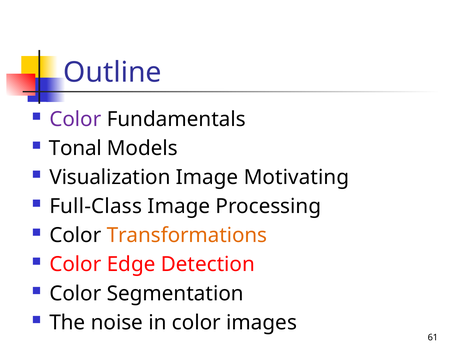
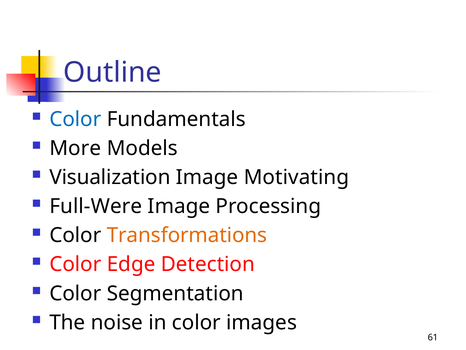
Color colour: purple -> blue (75, 119)
Tonal: Tonal -> More (75, 148)
Full-Class: Full-Class -> Full-Were (96, 206)
